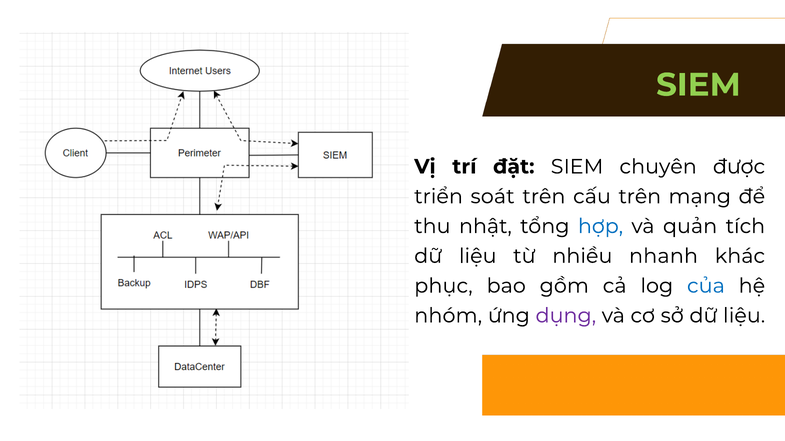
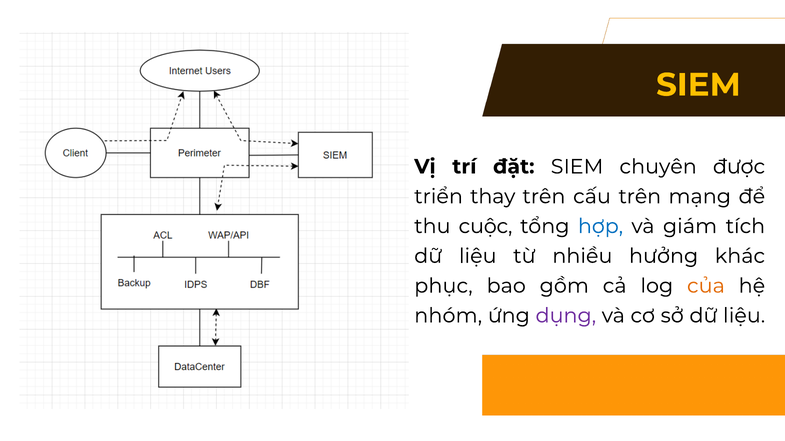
SIEM colour: light green -> yellow (698, 85)
soát: soát -> thay (493, 197)
nhật: nhật -> cuộc (485, 227)
quản: quản -> giám (690, 227)
nhanh: nhanh -> hưởng (664, 256)
của colour: blue -> orange (706, 286)
